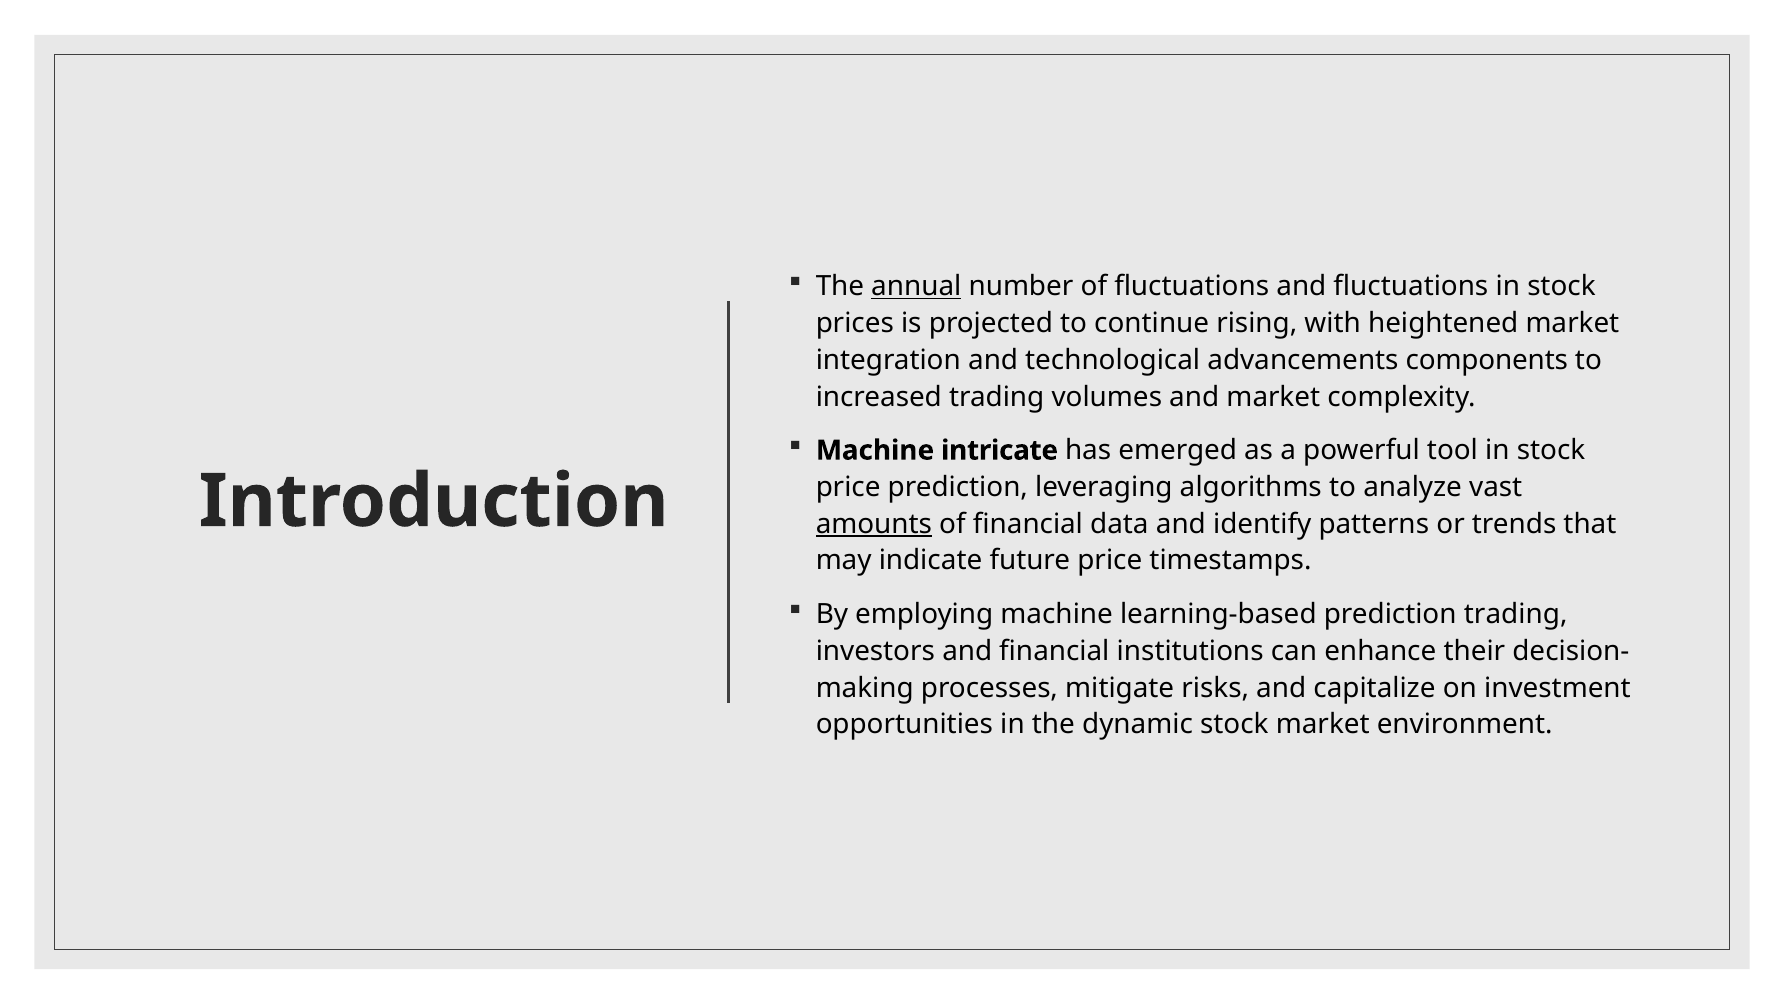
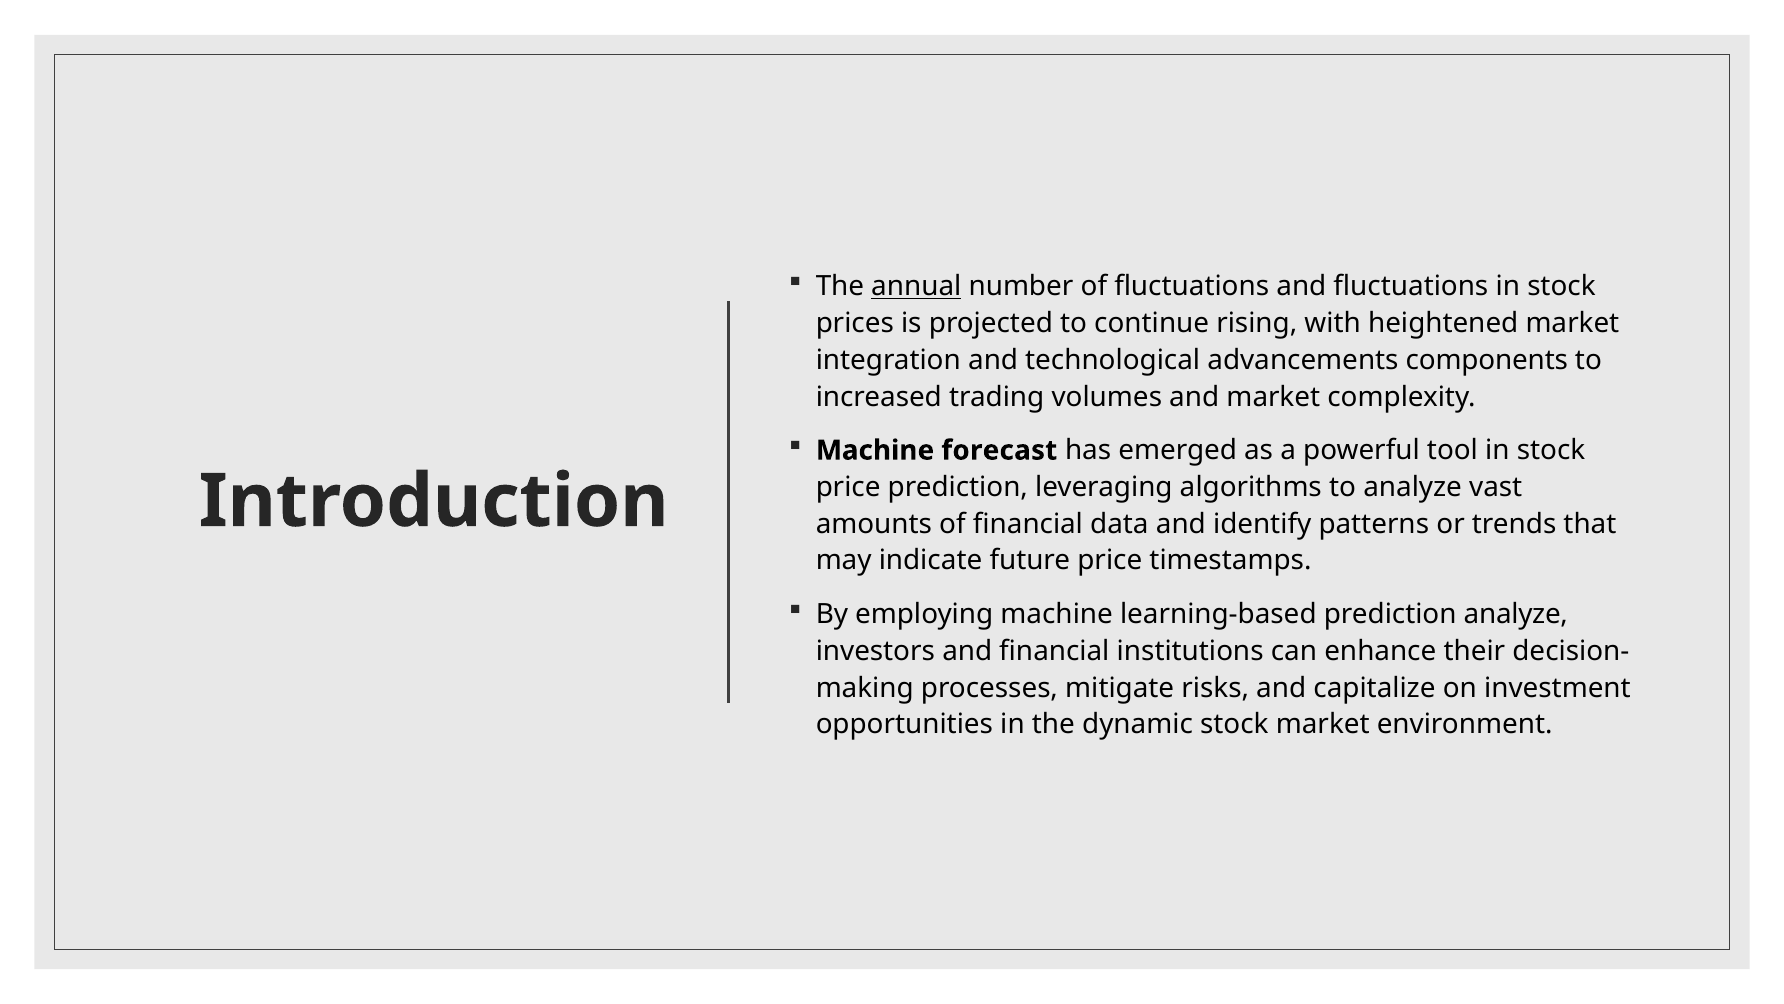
intricate: intricate -> forecast (999, 450)
amounts underline: present -> none (874, 524)
prediction trading: trading -> analyze (1516, 614)
